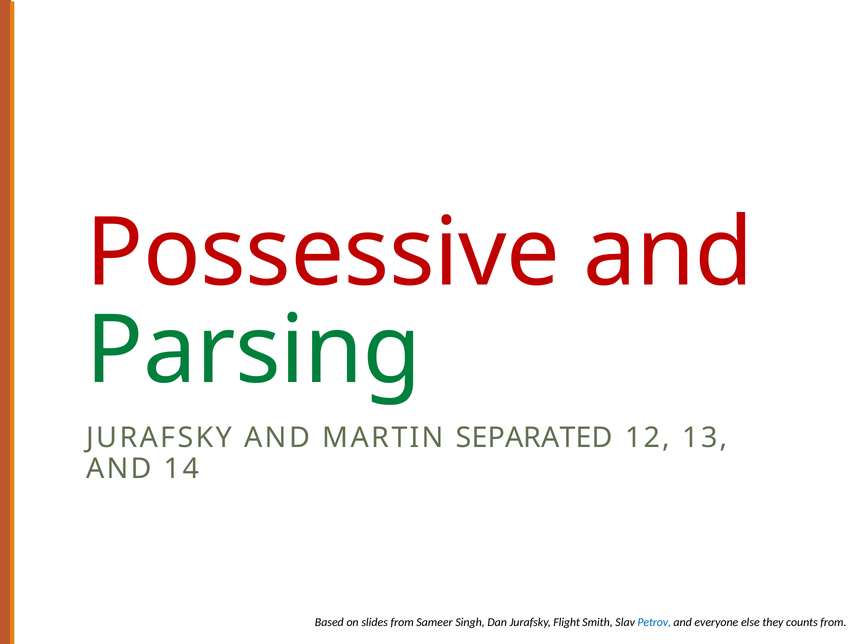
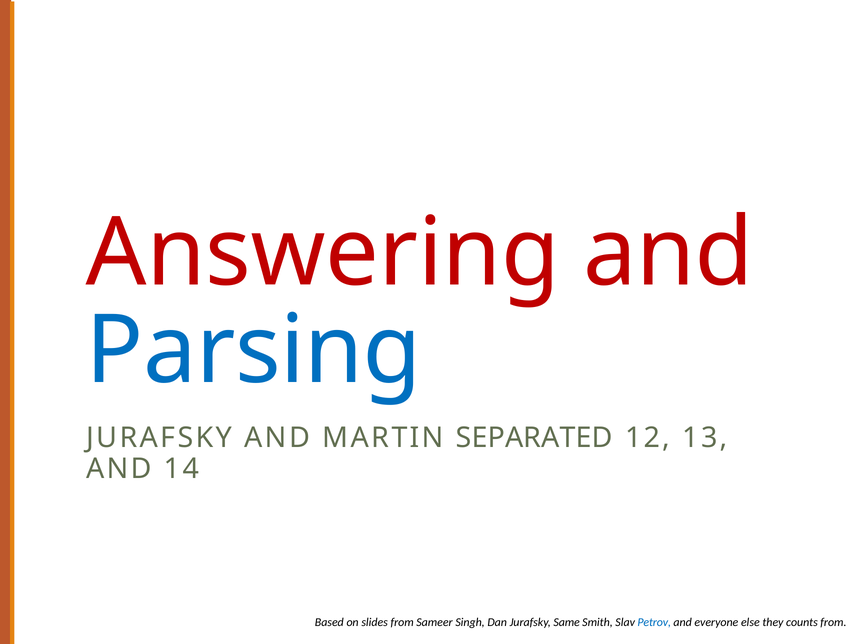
Possessive: Possessive -> Answering (323, 254)
Parsing colour: green -> blue (254, 351)
Flight: Flight -> Same (567, 623)
